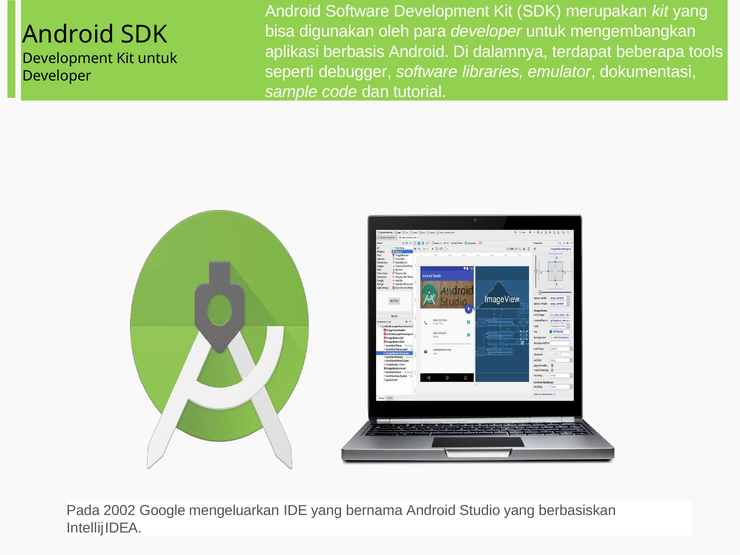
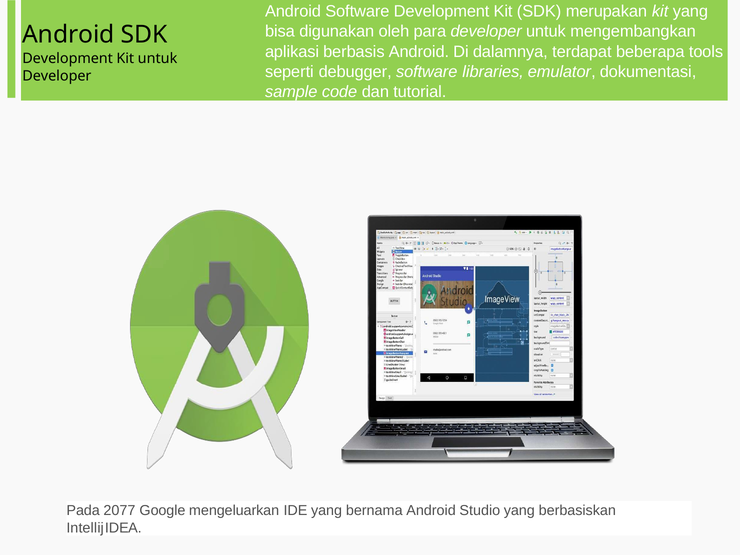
2002: 2002 -> 2077 (119, 511)
